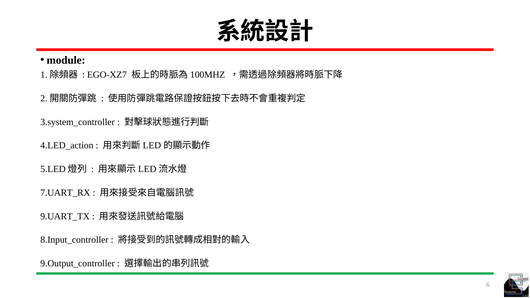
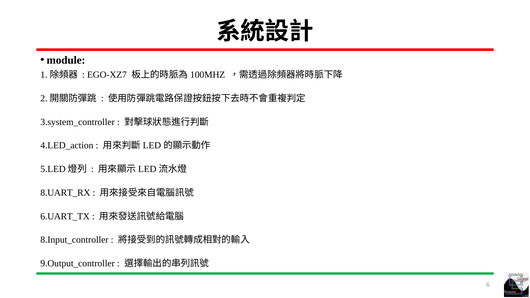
7.UART_RX: 7.UART_RX -> 8.UART_RX (65, 193)
9.UART_TX: 9.UART_TX -> 6.UART_TX (65, 216)
